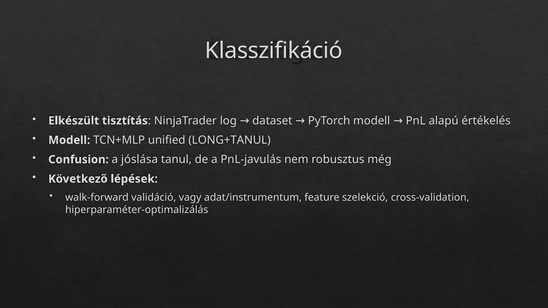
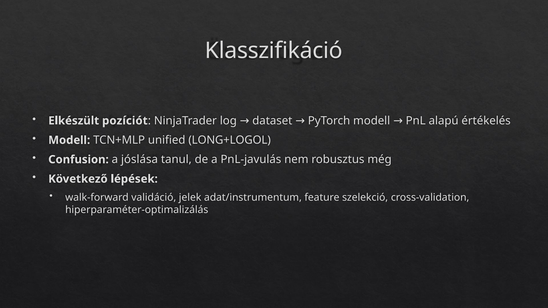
tisztítás: tisztítás -> pozíciót (125, 121)
LONG+TANUL: LONG+TANUL -> LONG+LOGOL (230, 140)
vagy: vagy -> jelek (190, 197)
